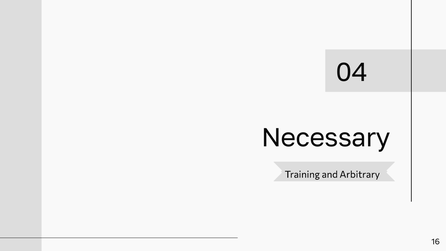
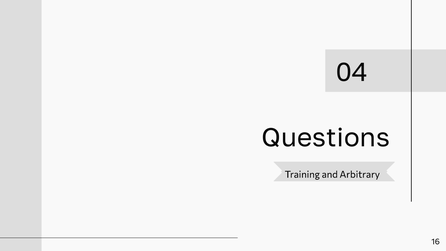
Necessary: Necessary -> Questions (326, 138)
